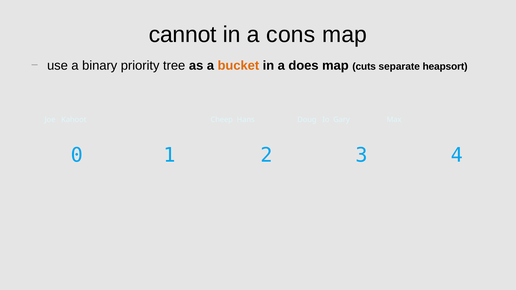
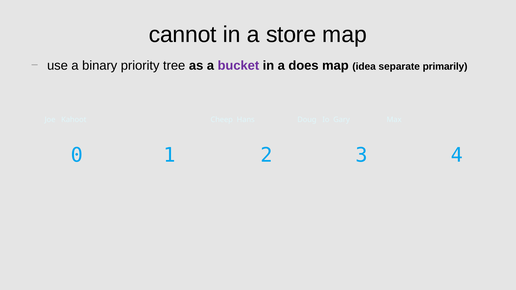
cons: cons -> store (291, 35)
bucket colour: orange -> purple (238, 66)
cuts: cuts -> idea (364, 67)
heapsort: heapsort -> primarily (445, 67)
